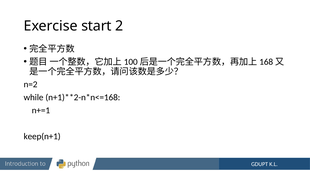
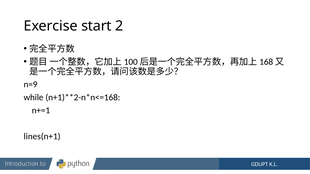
n=2: n=2 -> n=9 (31, 85)
keep(n+1: keep(n+1 -> lines(n+1 (42, 137)
